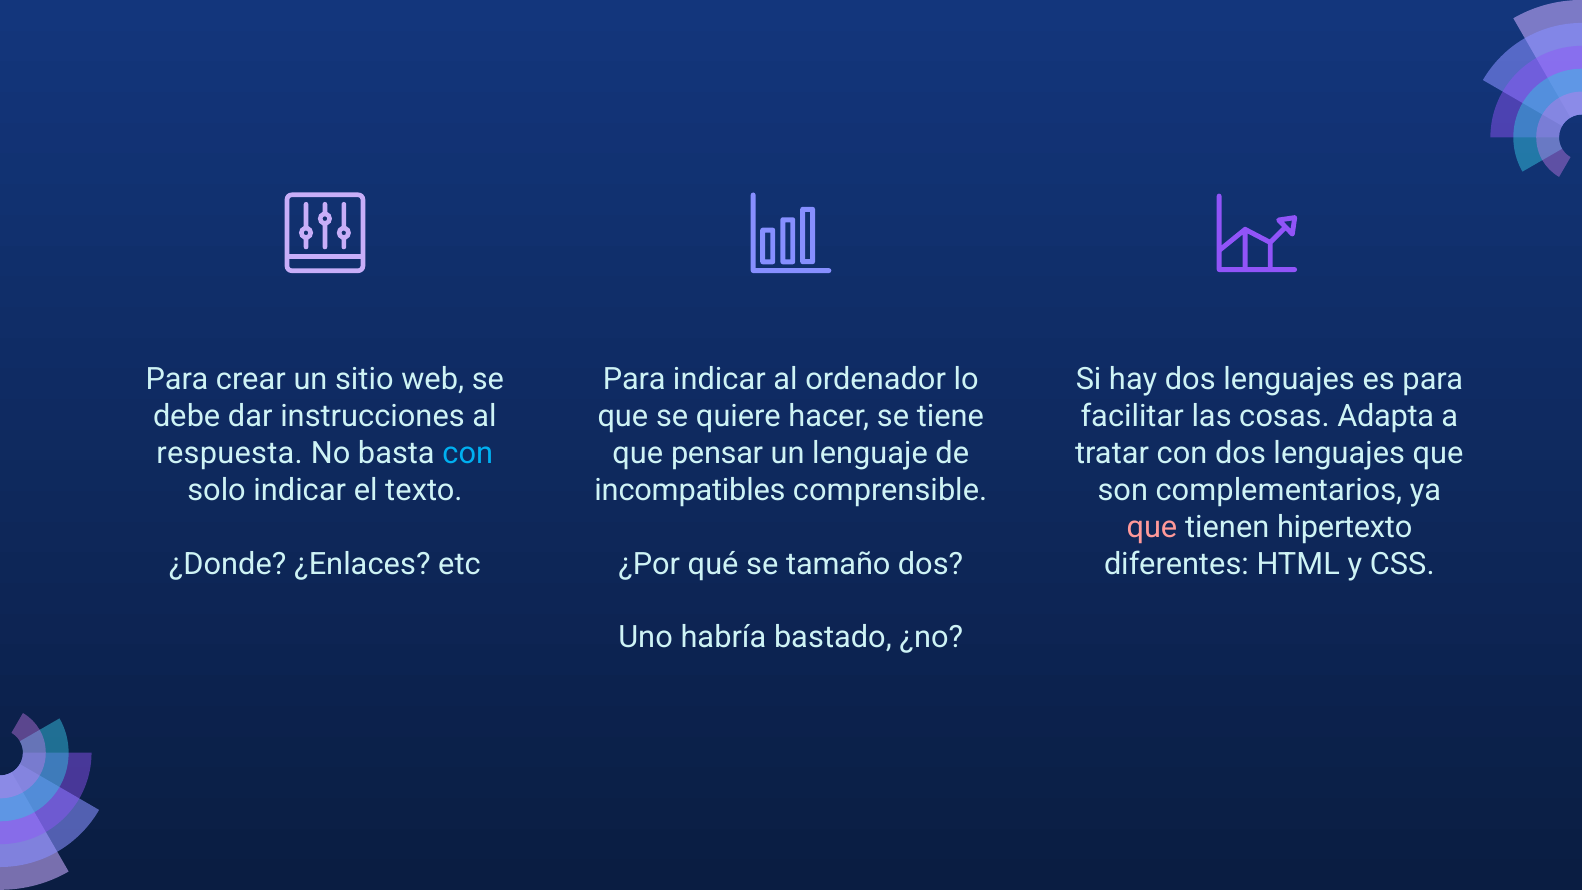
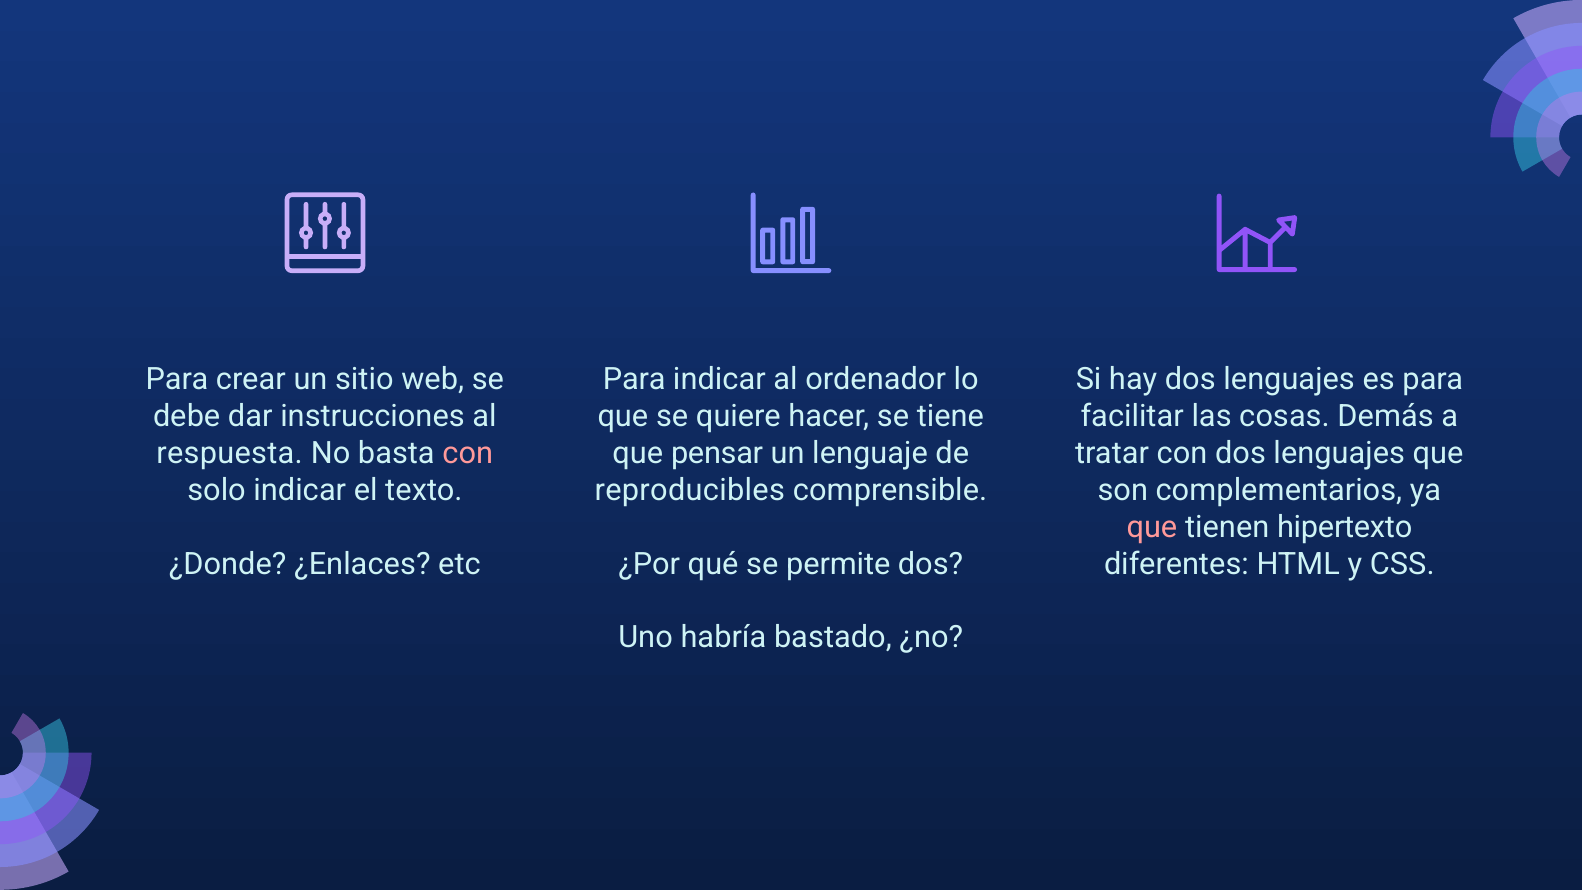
Adapta: Adapta -> Demás (1386, 416)
con colour: light blue -> pink (468, 453)
incompatibles: incompatibles -> reproducibles (690, 490)
tamaño: tamaño -> permite (838, 564)
